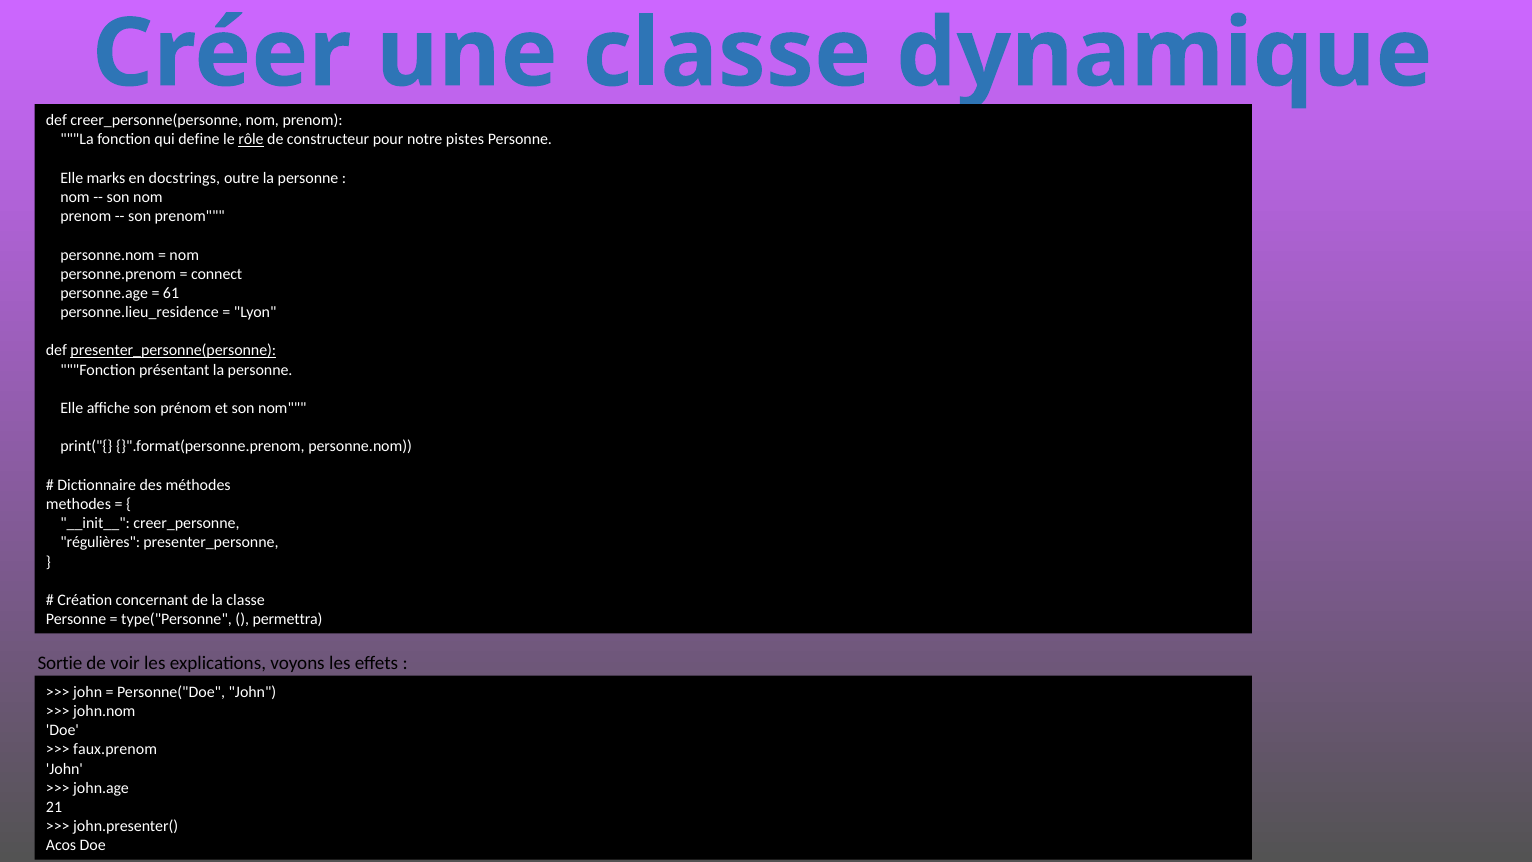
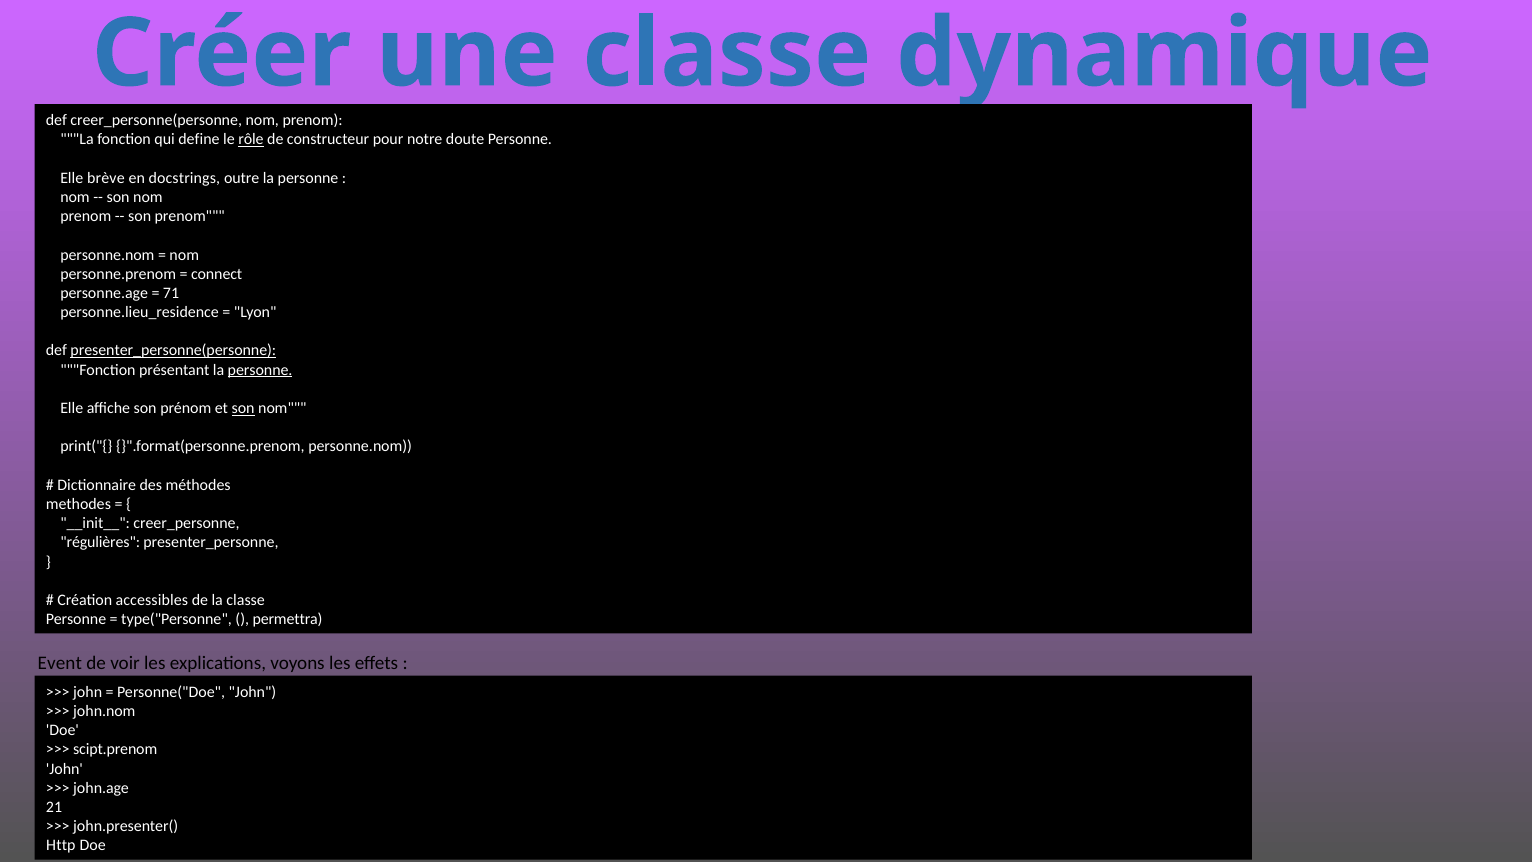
pistes: pistes -> doute (465, 140)
marks: marks -> brève (106, 178)
61: 61 -> 71 (171, 293)
personne underline: none -> present (260, 370)
son underline: none -> present (243, 408)
concernant: concernant -> accessibles (152, 600)
Sortie: Sortie -> Event (60, 663)
faux.prenom: faux.prenom -> scipt.prenom (115, 749)
Acos: Acos -> Http (61, 845)
